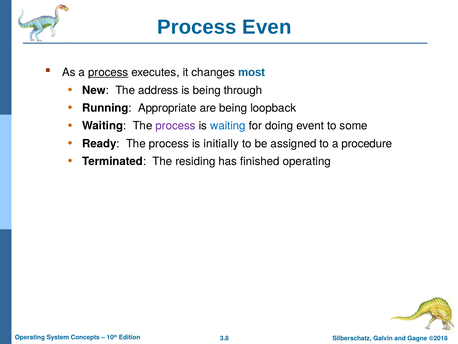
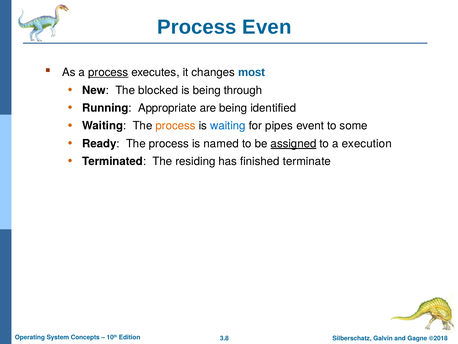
address: address -> blocked (158, 90)
loopback: loopback -> identified (273, 108)
process colour: purple -> orange (176, 126)
doing: doing -> pipes (279, 126)
initially: initially -> named (221, 143)
assigned underline: none -> present (294, 143)
procedure: procedure -> execution (367, 143)
finished operating: operating -> terminate (307, 161)
